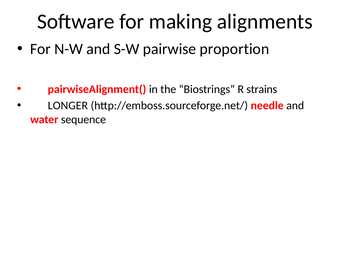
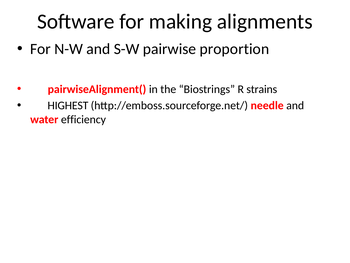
LONGER: LONGER -> HIGHEST (68, 105)
sequence: sequence -> efficiency (83, 119)
